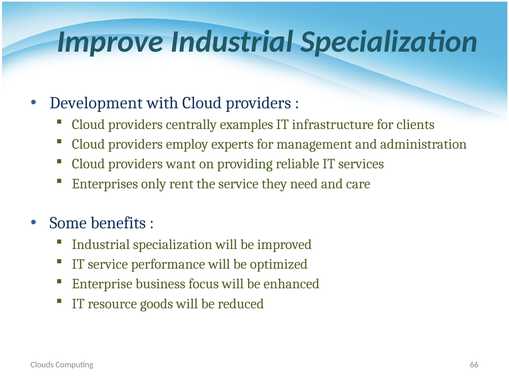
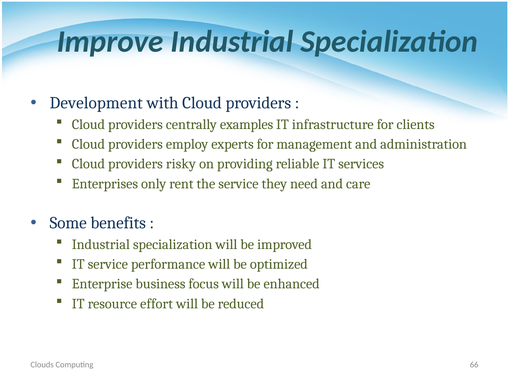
want: want -> risky (181, 164)
goods: goods -> effort (157, 304)
